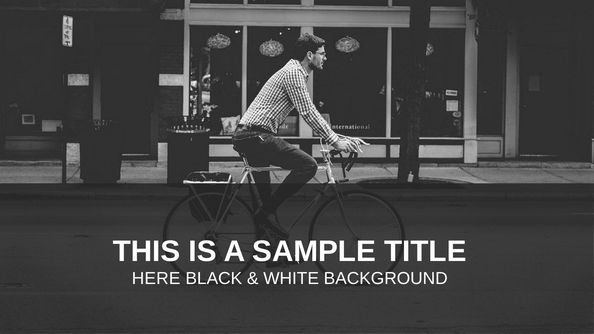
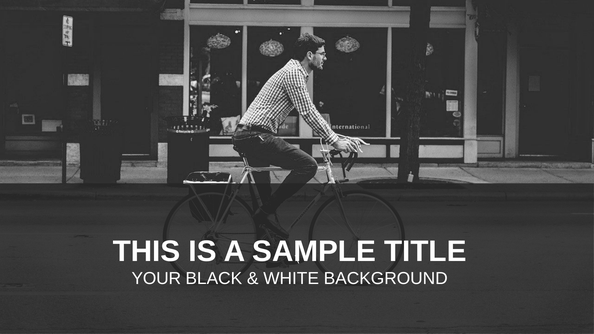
HERE: HERE -> YOUR (156, 279)
